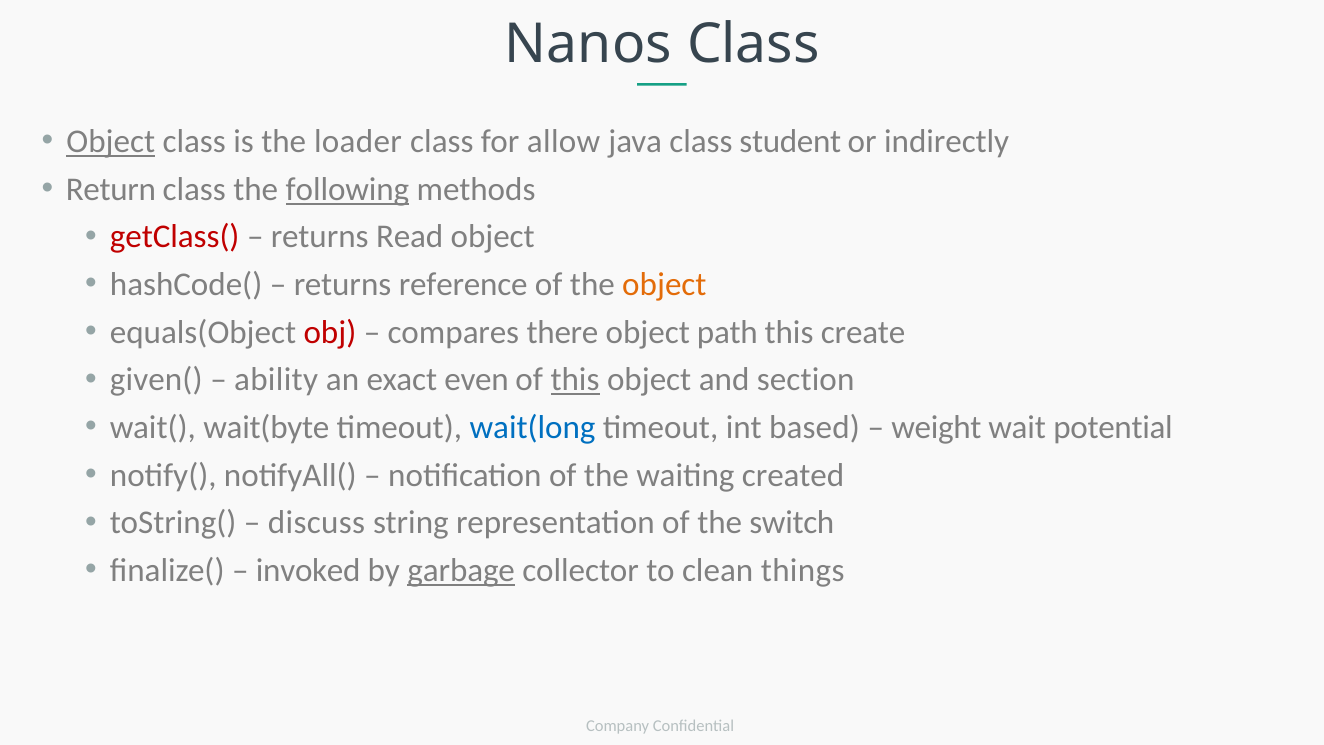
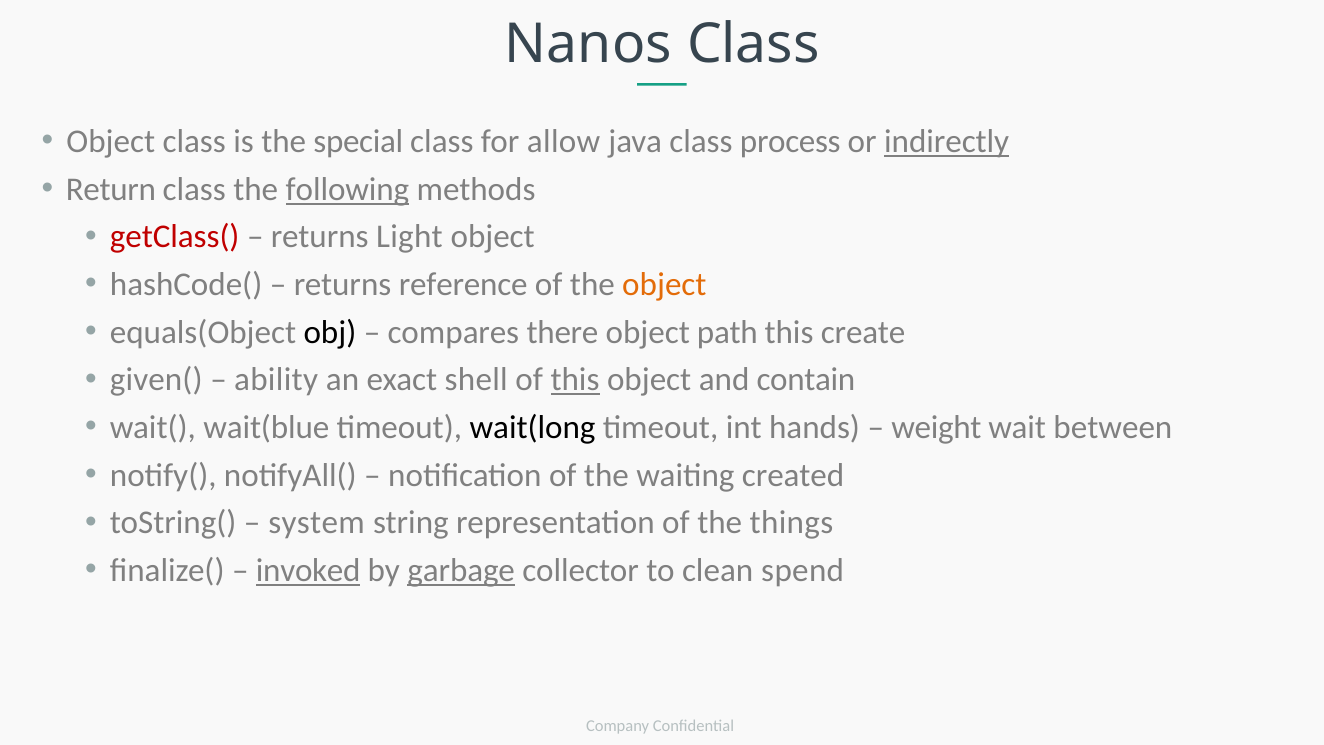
Object underline: present -> none (111, 142)
loader: loader -> special (358, 142)
student: student -> process (790, 142)
indirectly underline: none -> present (947, 142)
Read: Read -> Light (409, 237)
obj colour: red -> black (330, 332)
even: even -> shell (476, 380)
section: section -> contain (806, 380)
wait(byte: wait(byte -> wait(blue (266, 428)
wait(long colour: blue -> black (533, 428)
based: based -> hands (815, 428)
potential: potential -> between (1113, 428)
discuss: discuss -> system (316, 523)
switch: switch -> things (792, 523)
invoked underline: none -> present (308, 570)
things: things -> spend (803, 570)
